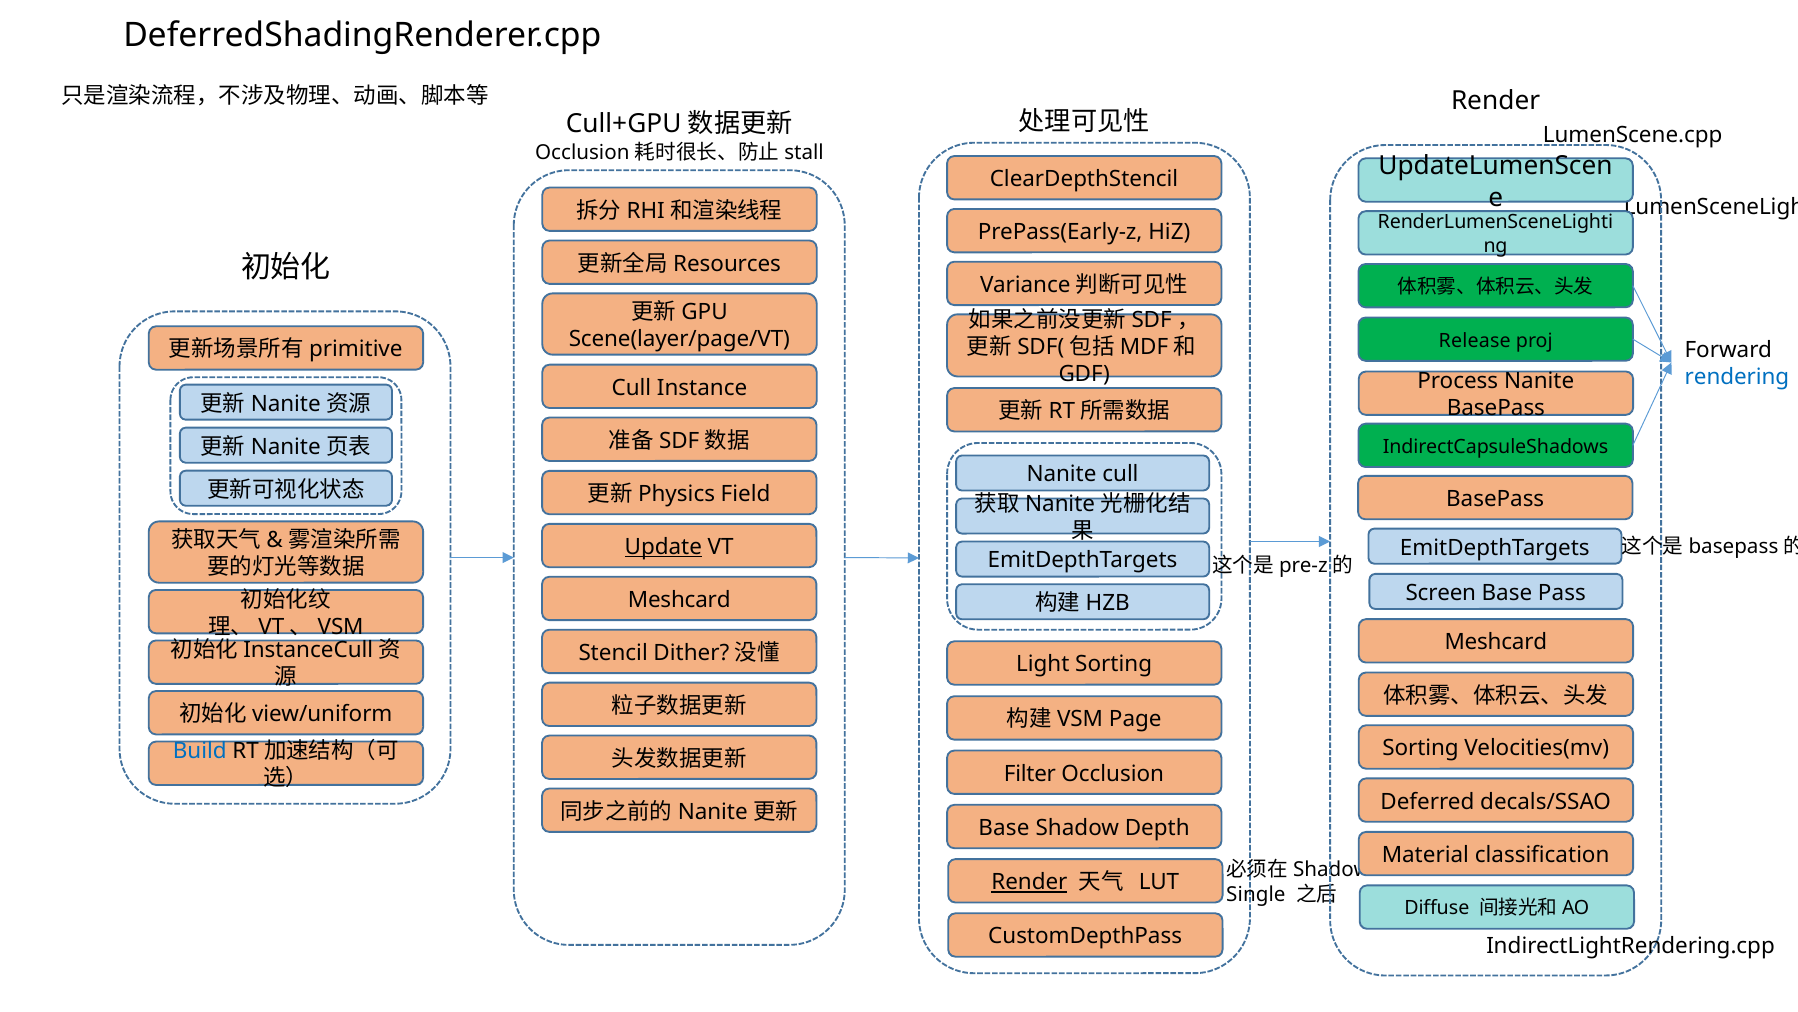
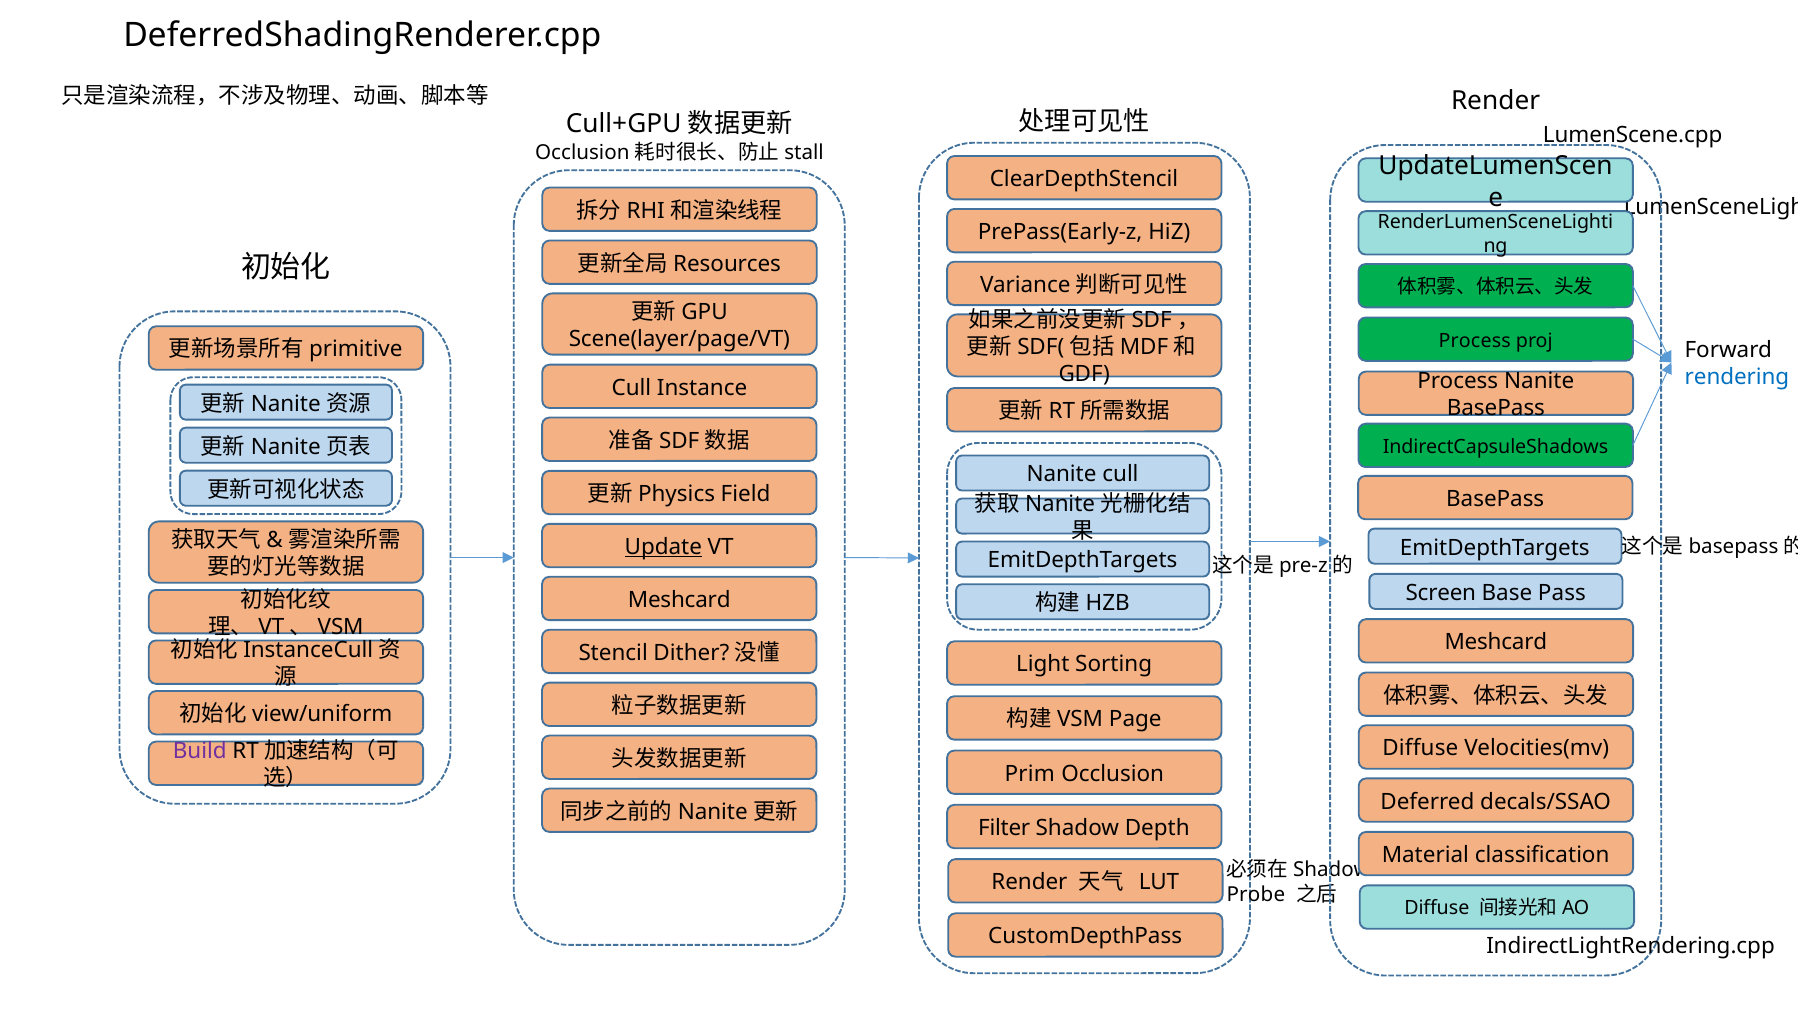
Release: Release -> Process (1475, 340)
Sorting: Sorting -> Diffuse (1420, 748)
Build colour: blue -> purple (200, 751)
Filter: Filter -> Prim (1030, 773)
Base: Base -> Filter (1004, 828)
Render underline: present -> none (1029, 882)
Single: Single -> Probe (1256, 894)
